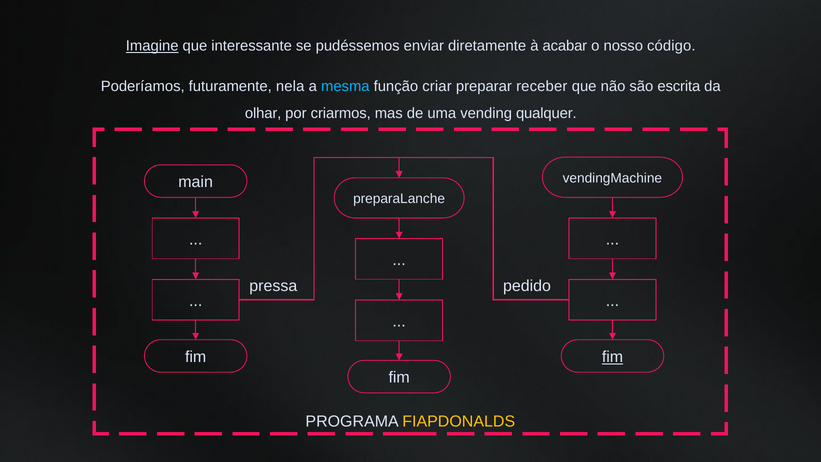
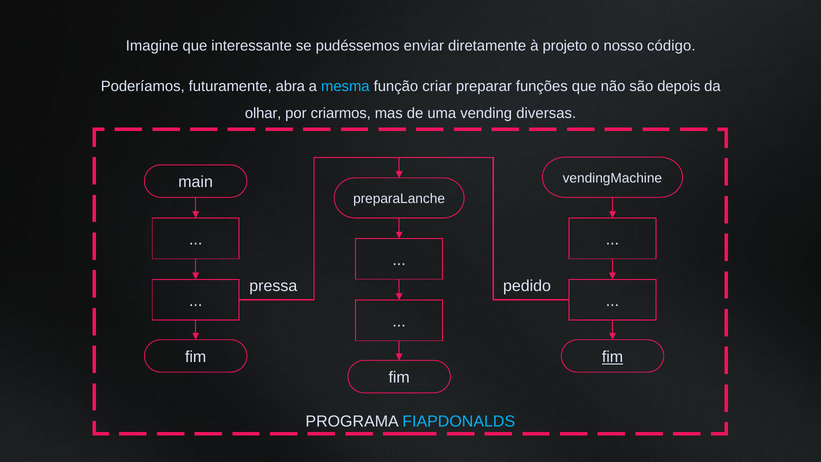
Imagine underline: present -> none (152, 46)
acabar: acabar -> projeto (565, 46)
nela: nela -> abra (290, 86)
receber: receber -> funções (542, 86)
escrita: escrita -> depois (679, 86)
qualquer: qualquer -> diversas (546, 113)
FIAPDONALDS colour: yellow -> light blue (459, 421)
